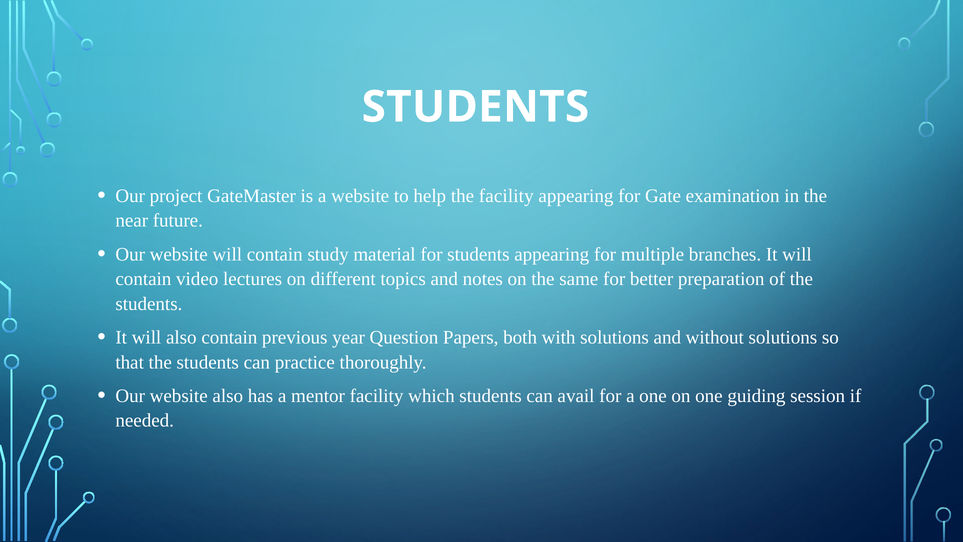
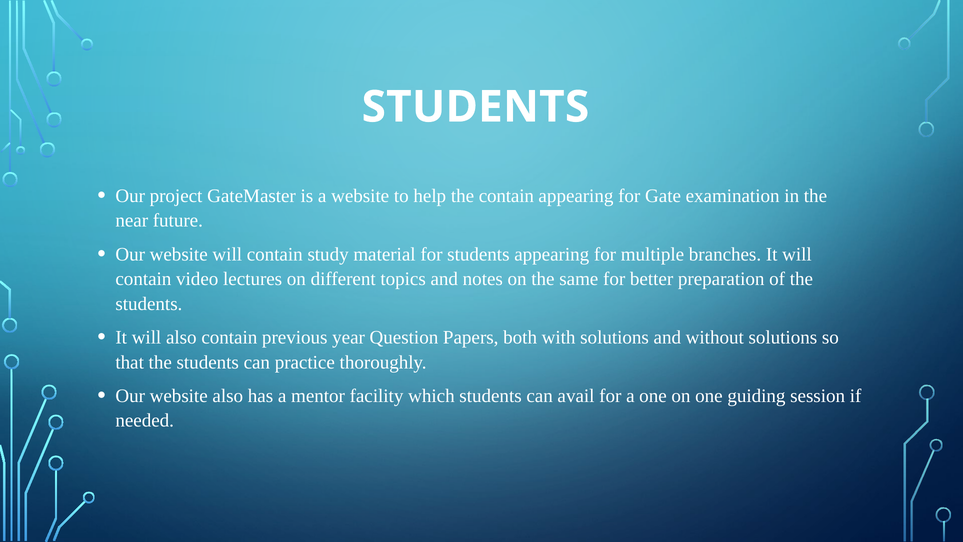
the facility: facility -> contain (506, 196)
